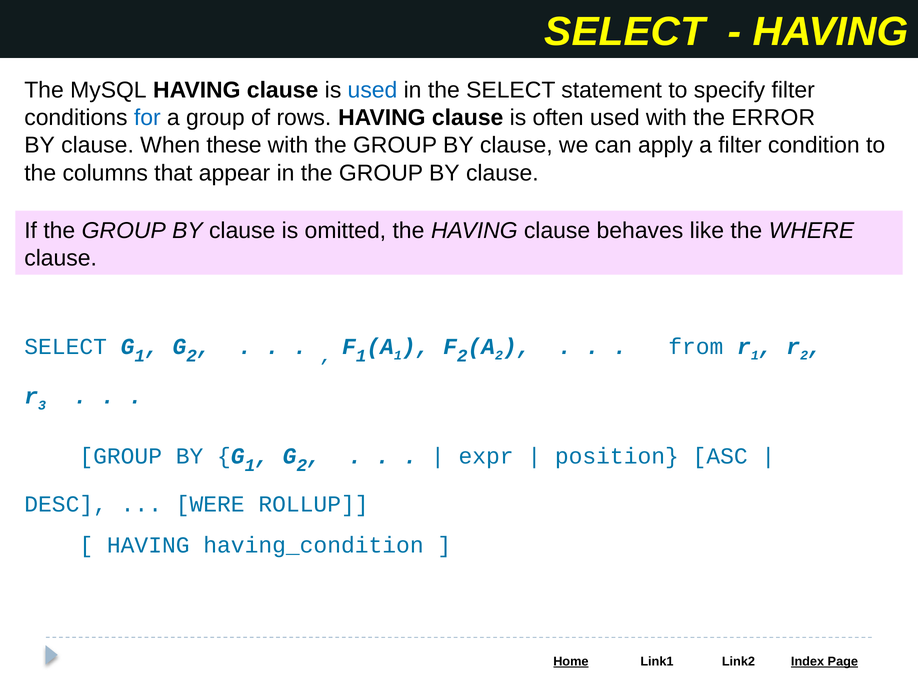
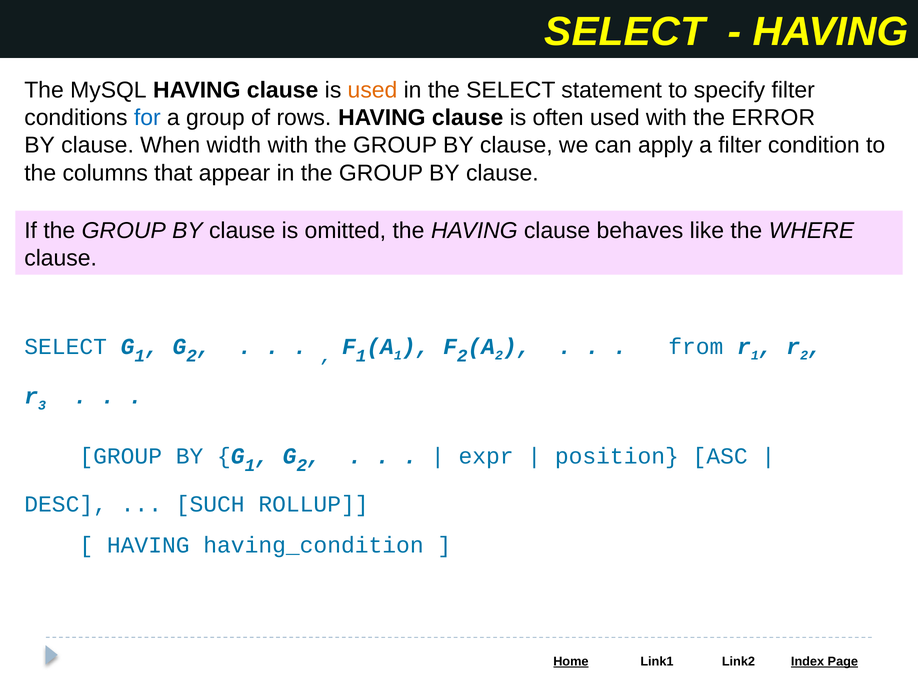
used colour: blue -> orange (372, 90)
these: these -> width (234, 146)
WERE: WERE -> SUCH (210, 504)
